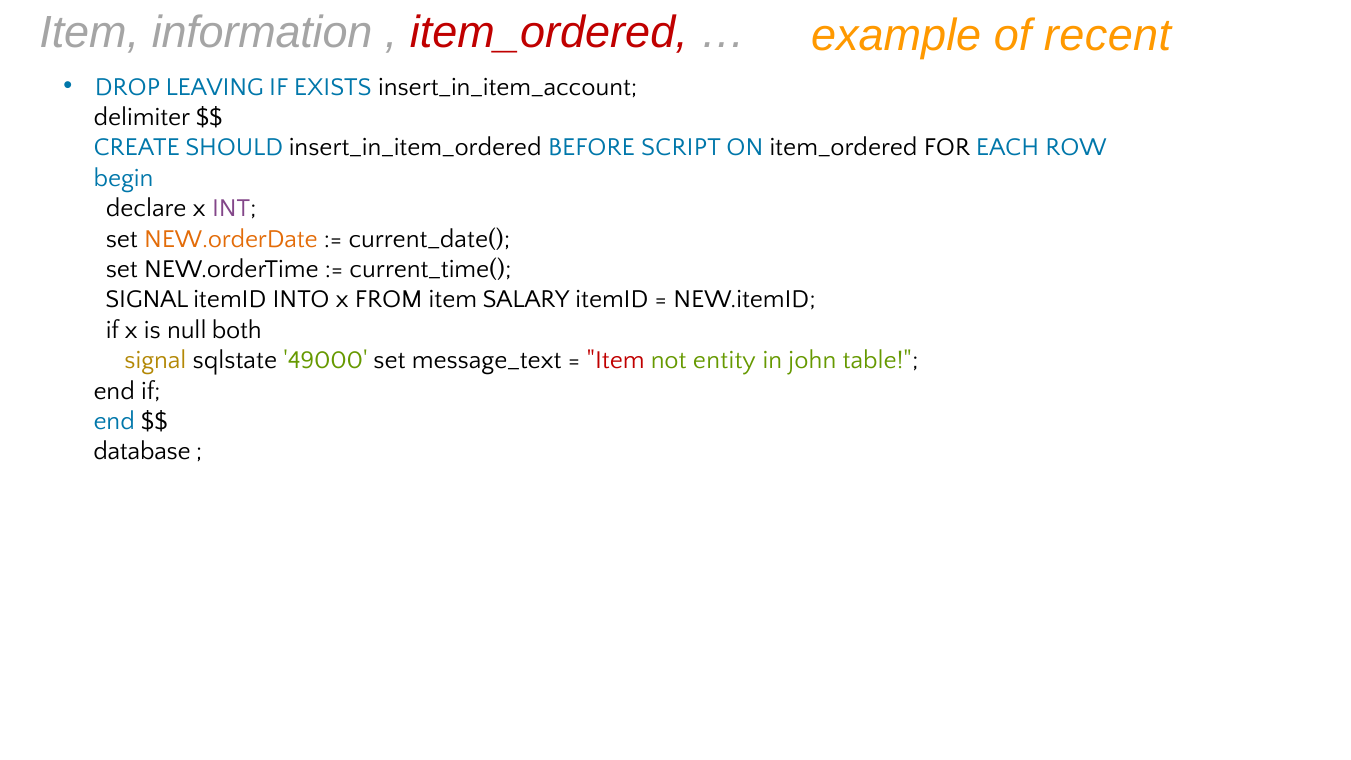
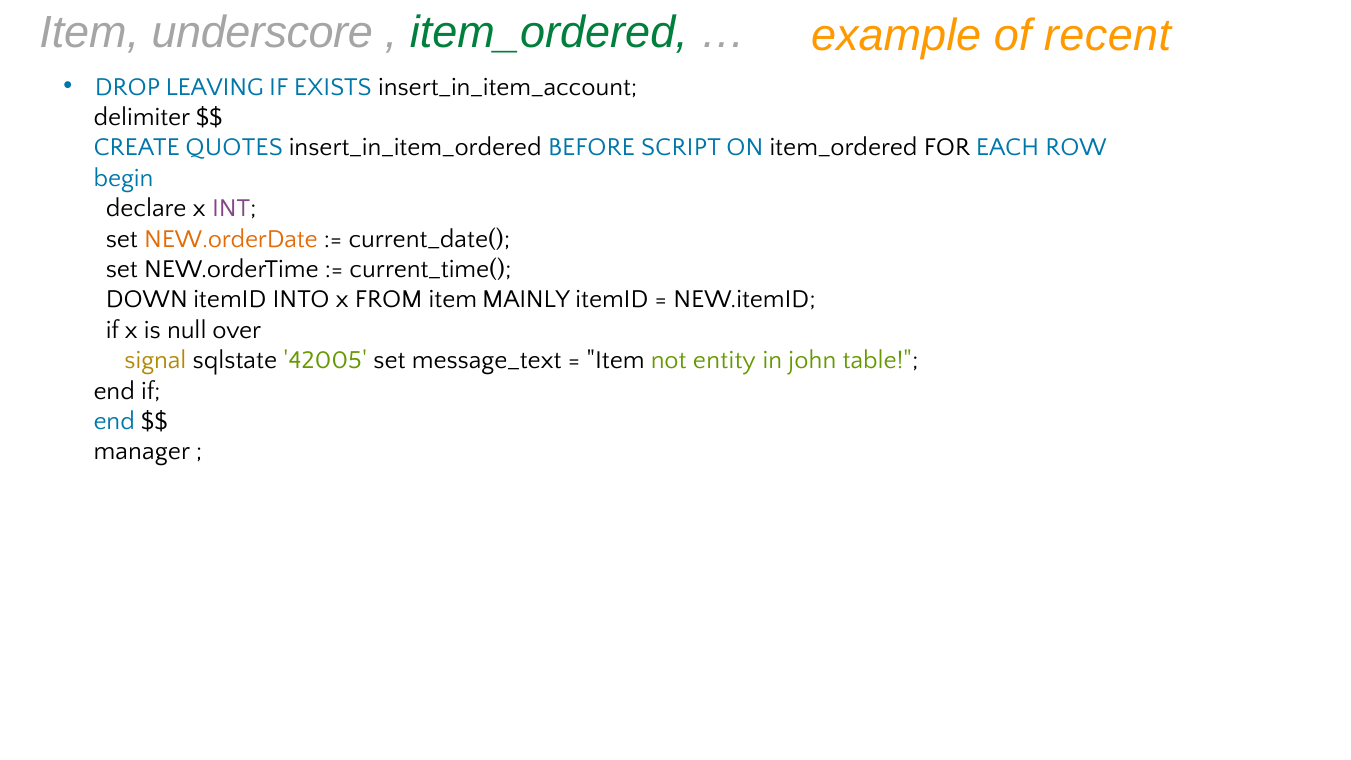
information: information -> underscore (262, 32)
item_ordered colour: red -> green (549, 32)
SHOULD: SHOULD -> QUOTES (234, 148)
SIGNAL: SIGNAL -> DOWN (147, 300)
SALARY: SALARY -> MAINLY (526, 300)
both: both -> over (237, 330)
49000: 49000 -> 42005 (325, 360)
Item colour: red -> black (616, 360)
database: database -> manager (142, 452)
